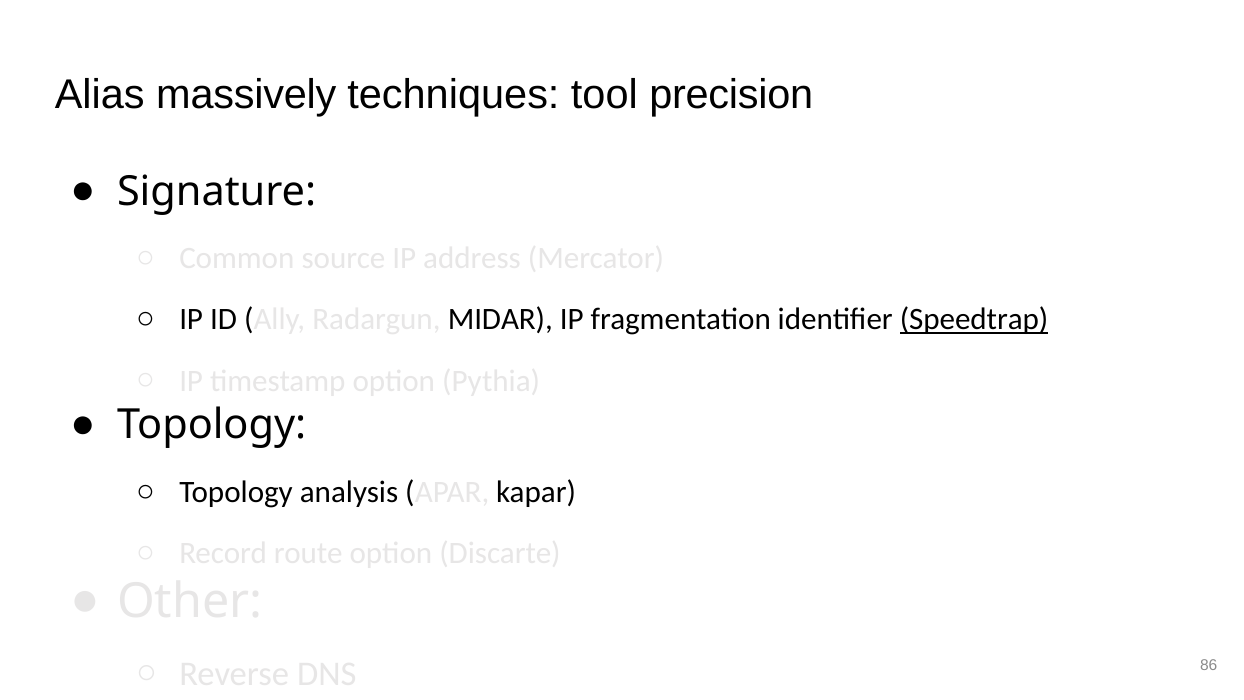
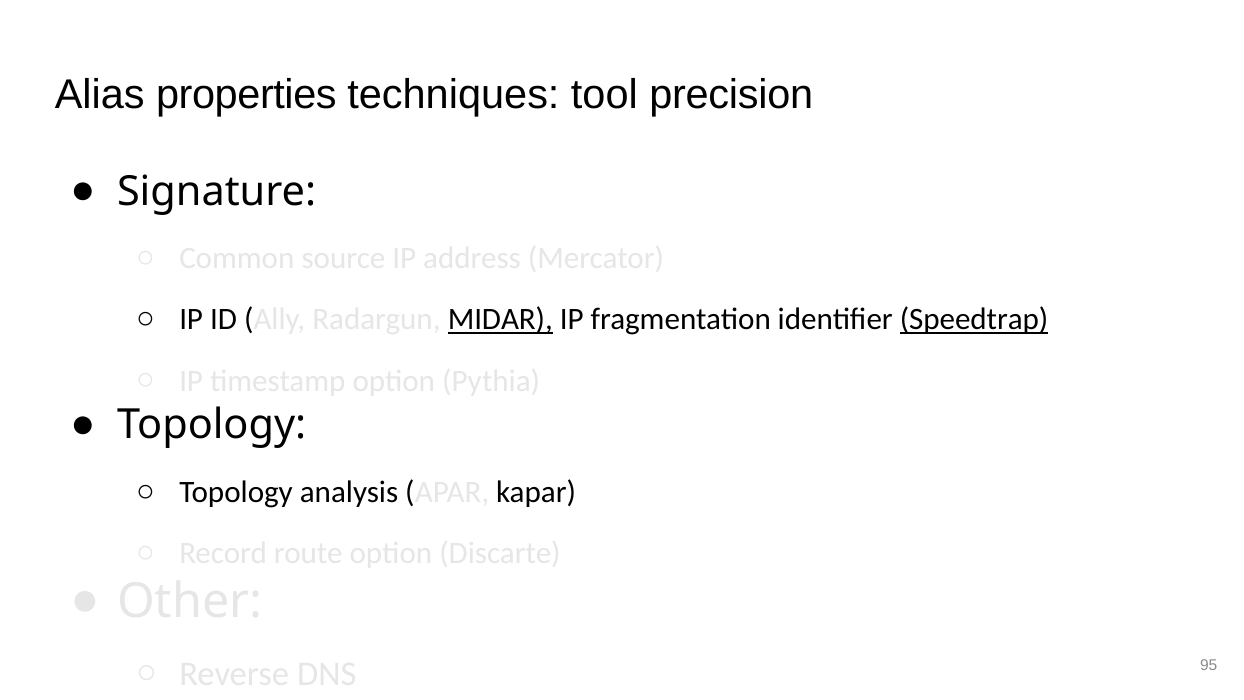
massively: massively -> properties (246, 95)
MIDAR underline: none -> present (500, 319)
86: 86 -> 95 (1209, 665)
